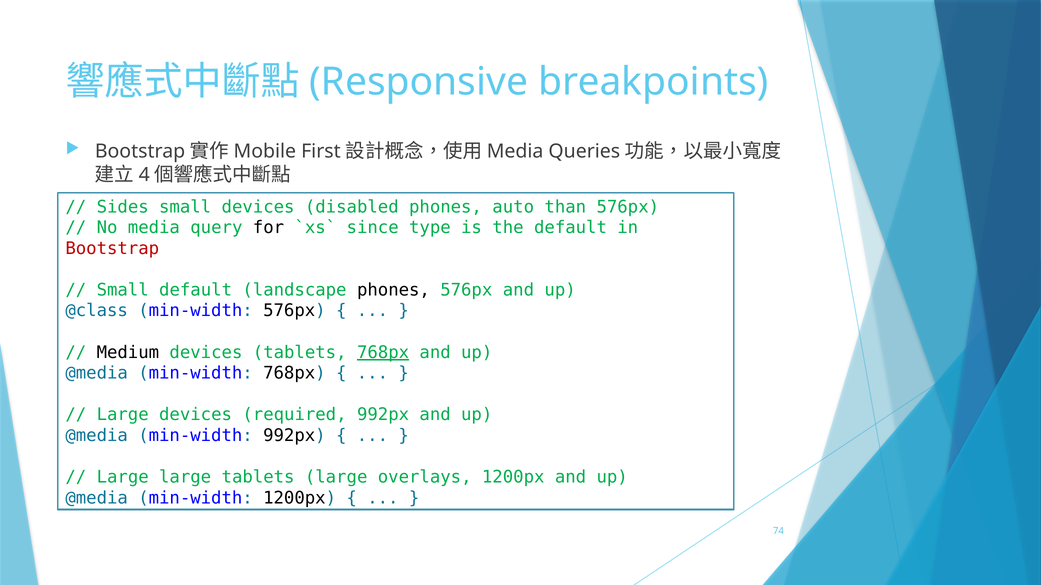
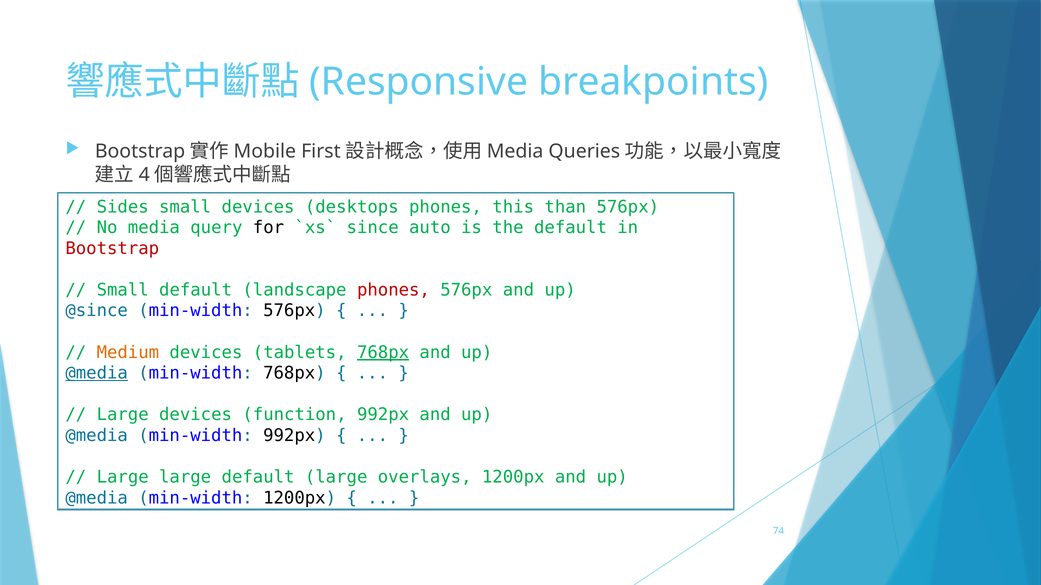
disabled: disabled -> desktops (352, 207)
auto: auto -> this (513, 207)
type: type -> auto (430, 228)
phones colour: black -> red (393, 290)
@class: @class -> @since (97, 311)
Medium colour: black -> orange (128, 353)
@media underline: none -> present (97, 373)
required: required -> function (295, 415)
large tablets: tablets -> default (258, 478)
